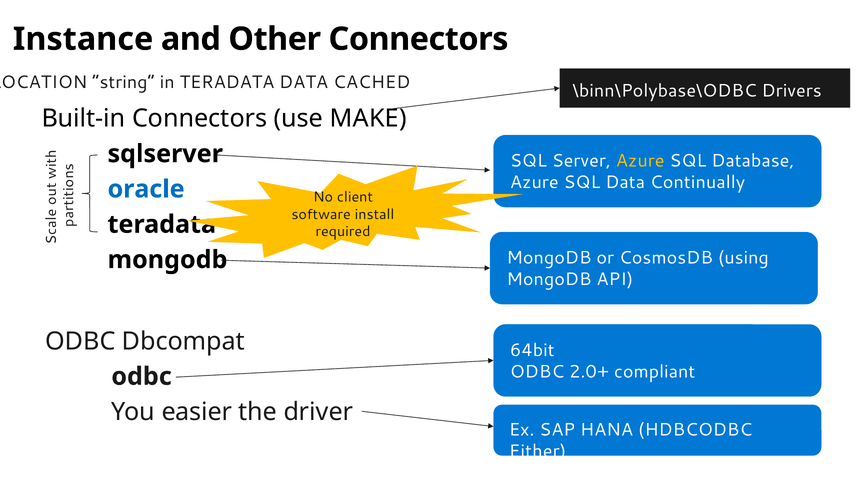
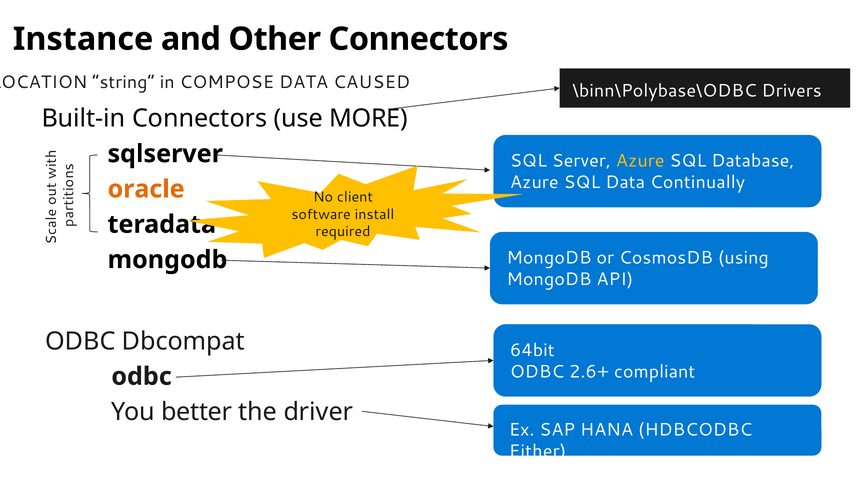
in TERADATA: TERADATA -> COMPOSE (227, 82)
CACHED: CACHED -> CAUSED (372, 82)
MAKE: MAKE -> MORE (368, 118)
oracle colour: blue -> orange (146, 189)
2.0+: 2.0+ -> 2.6+ (589, 371)
easier: easier -> better (197, 411)
